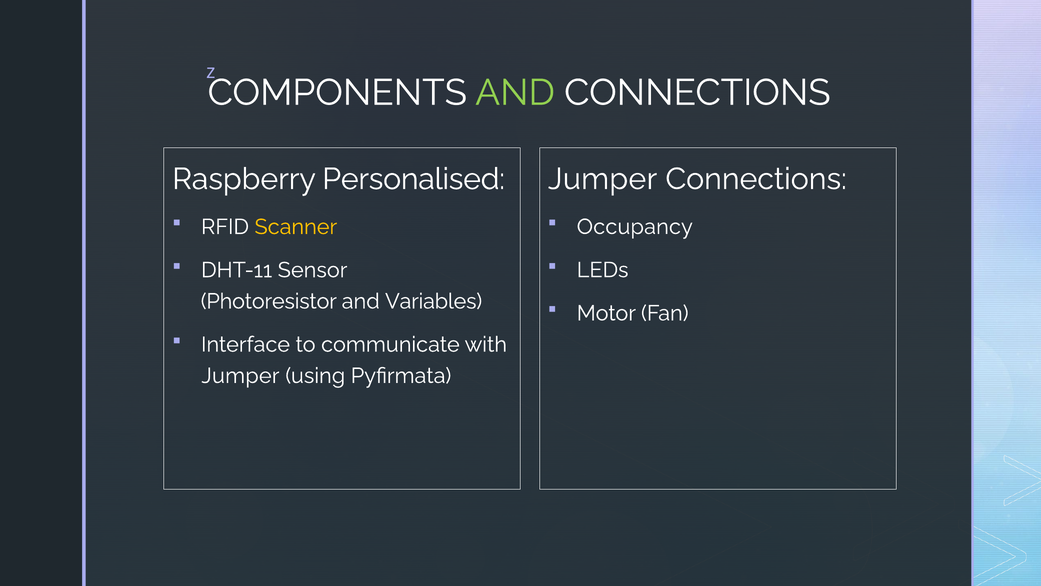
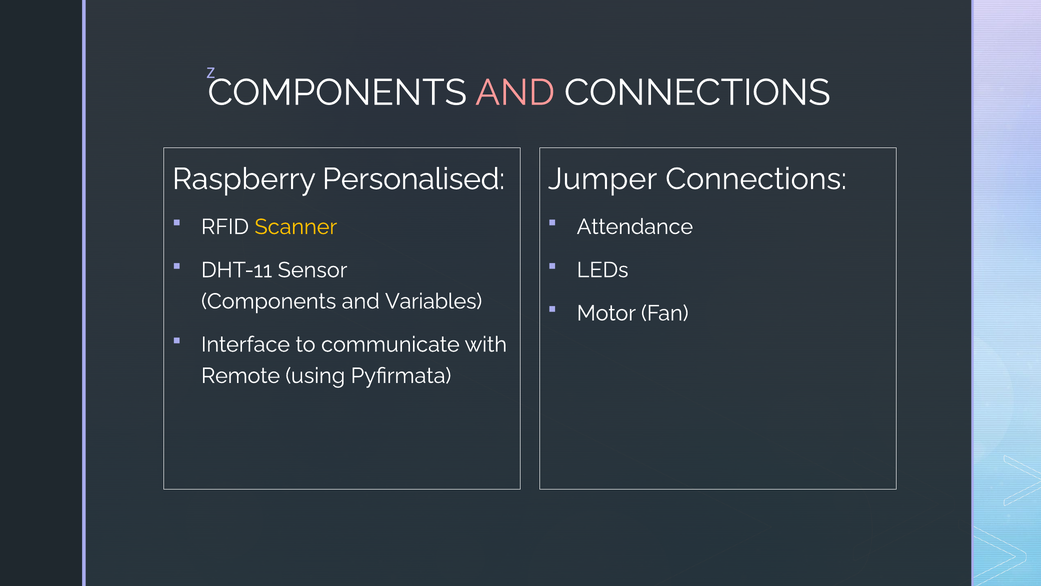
AND colour: light green -> pink (515, 93)
Occupancy: Occupancy -> Attendance (635, 227)
Photoresistor: Photoresistor -> Components (269, 301)
Jumper: Jumper -> Remote (241, 375)
